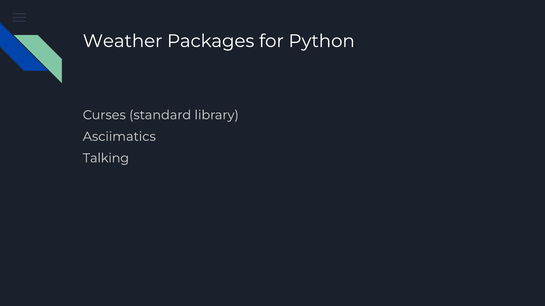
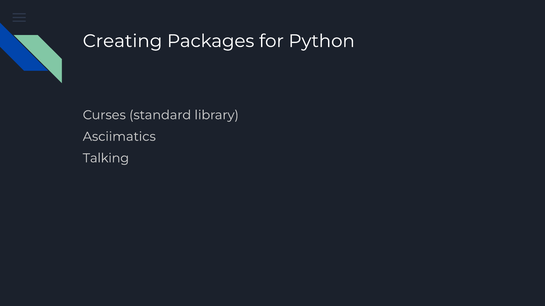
Weather: Weather -> Creating (123, 41)
